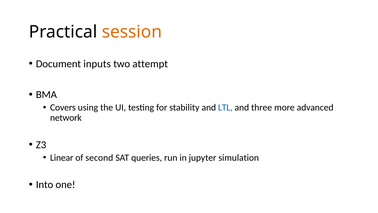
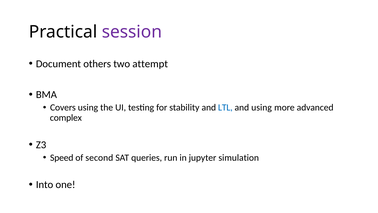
session colour: orange -> purple (132, 32)
inputs: inputs -> others (97, 64)
and three: three -> using (262, 107)
network: network -> complex (66, 118)
Linear: Linear -> Speed (62, 157)
